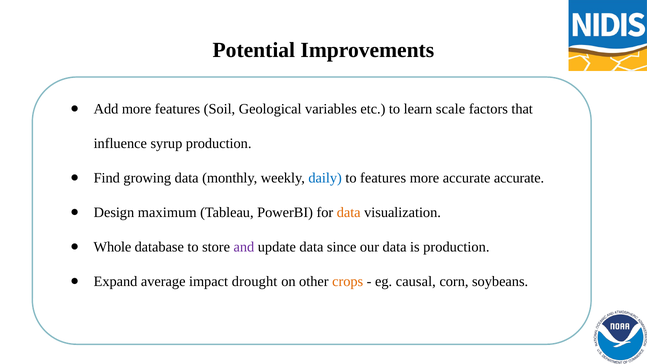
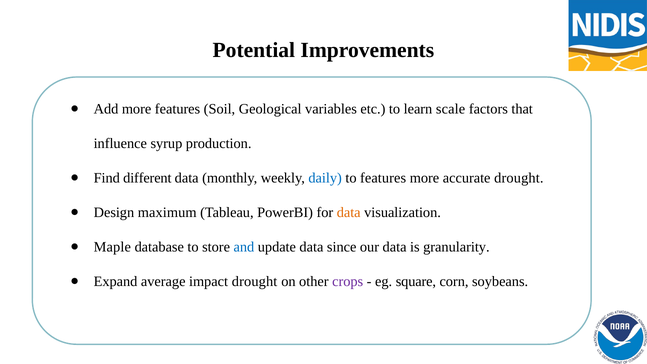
growing: growing -> different (147, 178)
accurate accurate: accurate -> drought (519, 178)
Whole: Whole -> Maple (112, 247)
and colour: purple -> blue (244, 247)
is production: production -> granularity (456, 247)
crops colour: orange -> purple (348, 281)
causal: causal -> square (416, 281)
